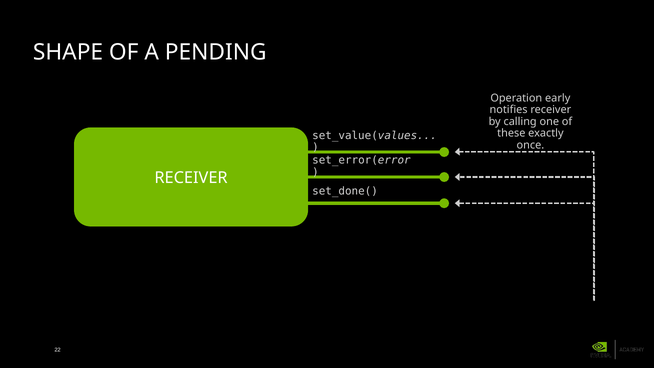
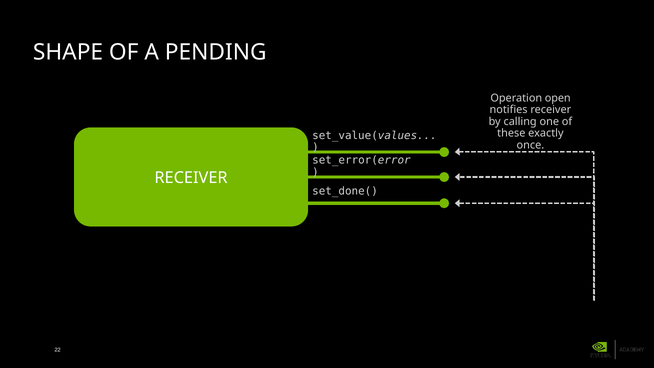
early: early -> open (558, 98)
